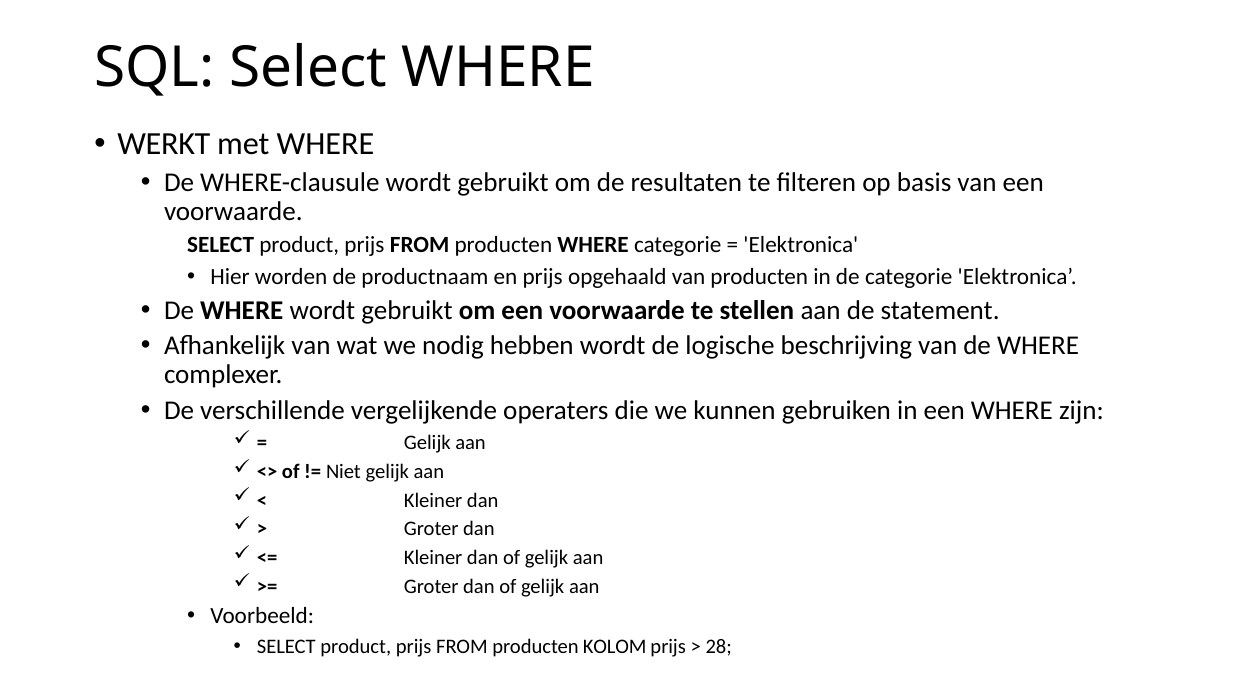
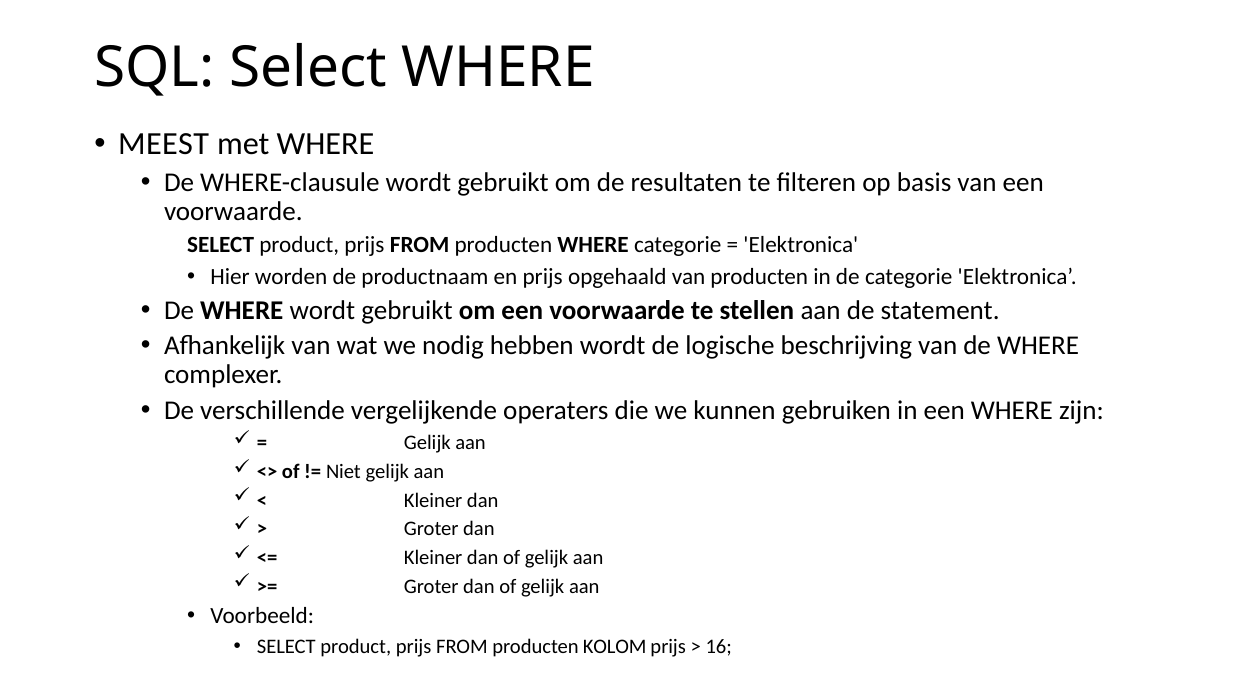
WERKT: WERKT -> MEEST (164, 144)
28: 28 -> 16 (719, 647)
